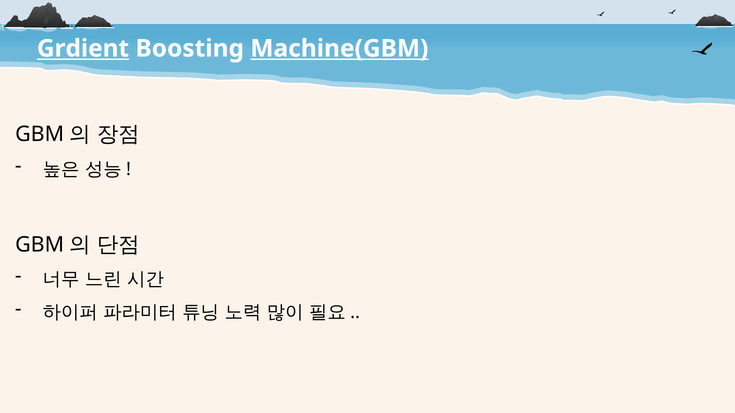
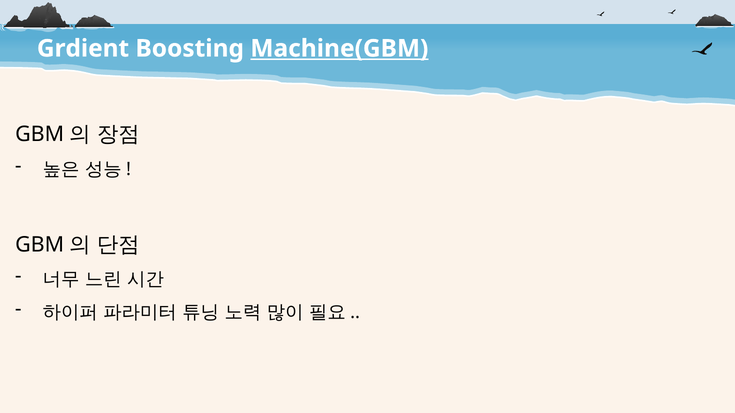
Grdient underline: present -> none (83, 49)
